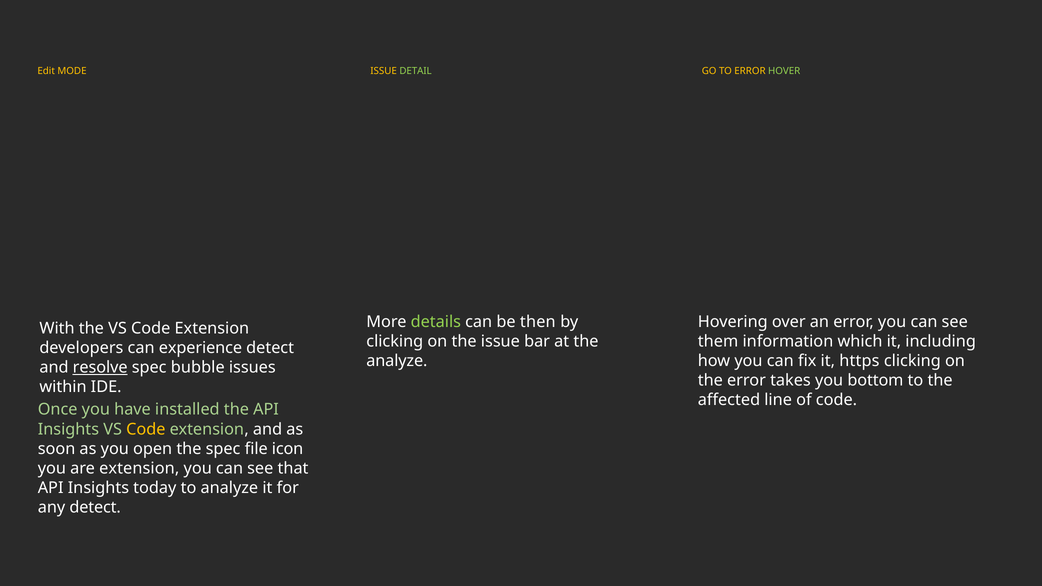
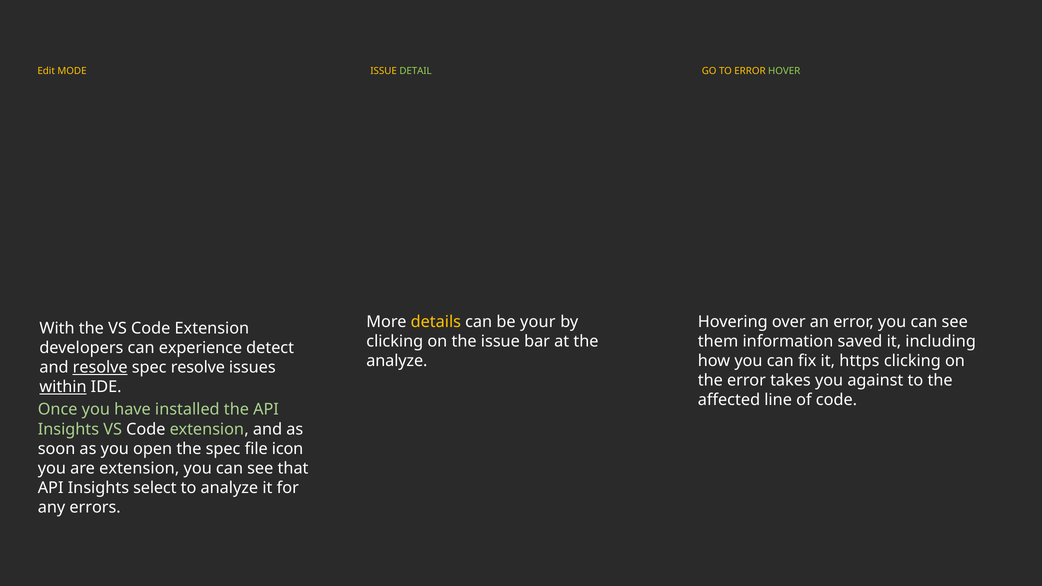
details colour: light green -> yellow (436, 322)
then: then -> your (538, 322)
which: which -> saved (860, 342)
spec bubble: bubble -> resolve (198, 368)
bottom: bottom -> against (875, 381)
within underline: none -> present (63, 387)
Code colour: yellow -> white (146, 429)
today: today -> select (155, 488)
any detect: detect -> errors (95, 507)
